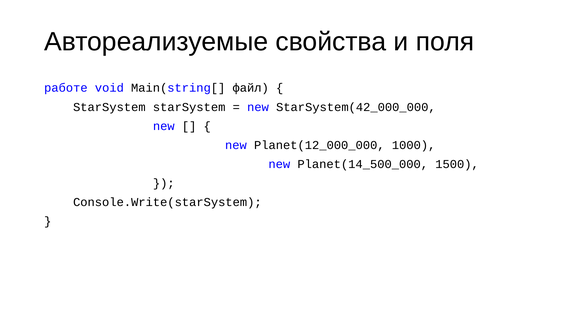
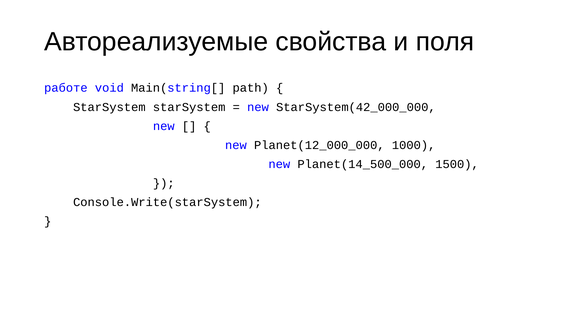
файл: файл -> path (251, 88)
